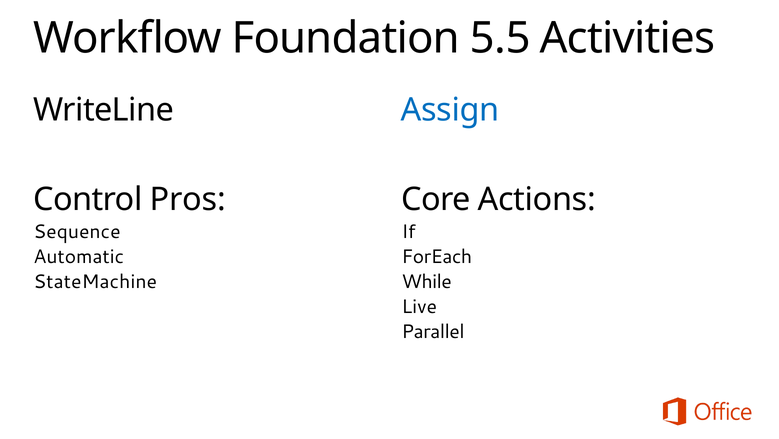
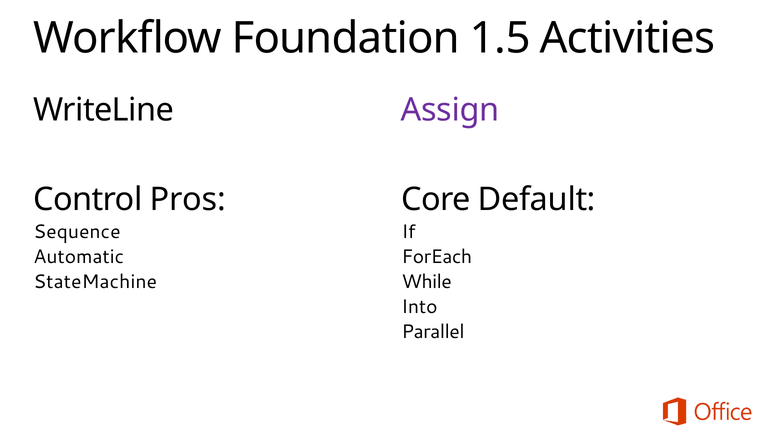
5.5: 5.5 -> 1.5 (500, 38)
Assign colour: blue -> purple (450, 110)
Actions: Actions -> Default (537, 199)
Live: Live -> Into (419, 306)
